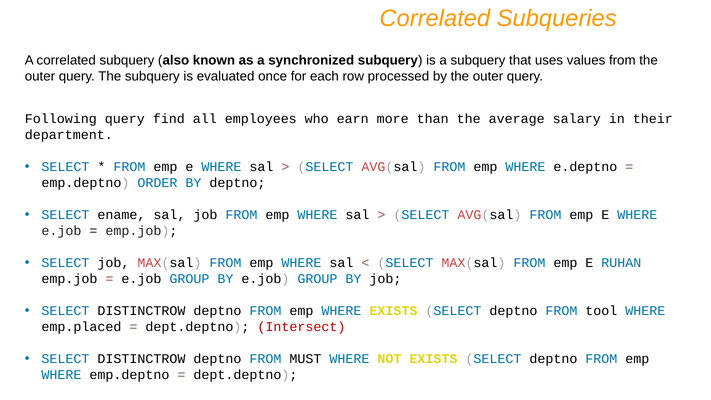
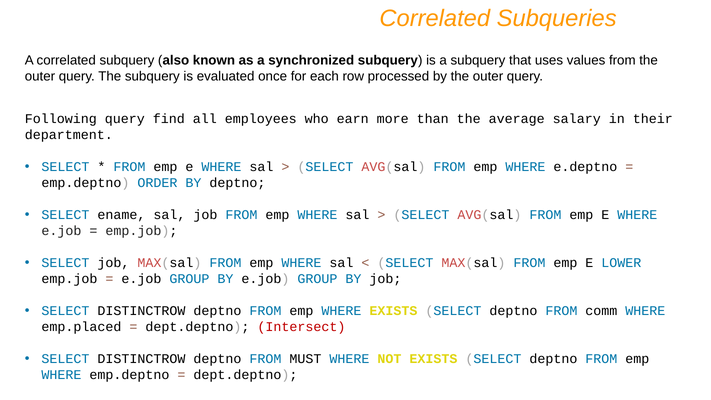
RUHAN: RUHAN -> LOWER (621, 263)
tool: tool -> comm (601, 311)
